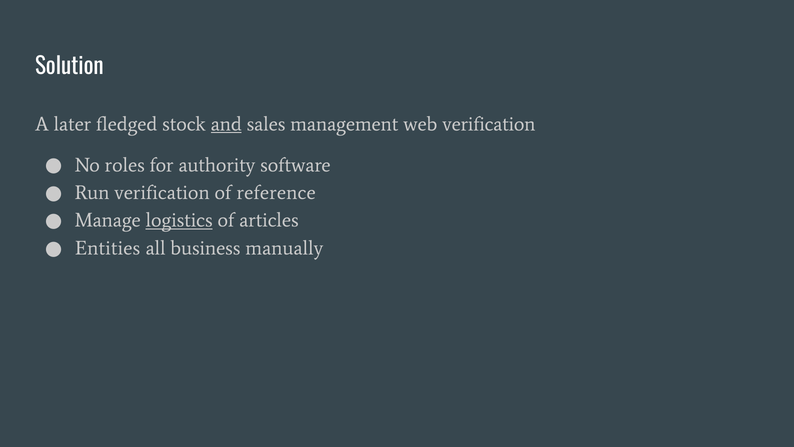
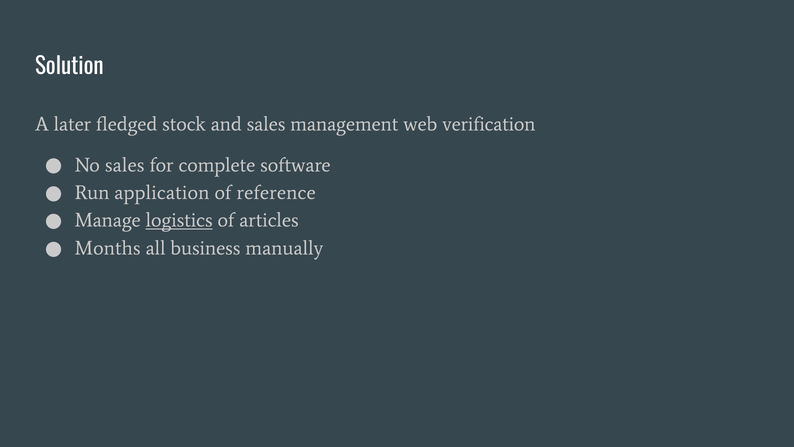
and underline: present -> none (226, 124)
No roles: roles -> sales (125, 165)
authority: authority -> complete (217, 165)
Run verification: verification -> application (162, 193)
Entities: Entities -> Months (108, 248)
